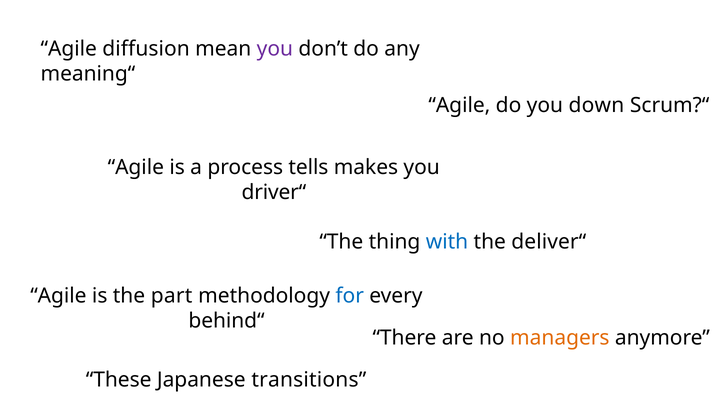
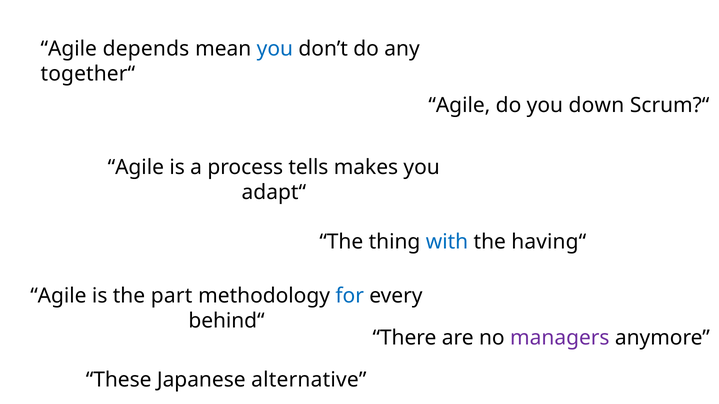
diffusion: diffusion -> depends (146, 49)
you colour: purple -> blue (275, 49)
meaning“: meaning“ -> together“ (88, 74)
driver“: driver“ -> adapt“ (274, 193)
deliver“: deliver“ -> having“ (549, 242)
managers colour: orange -> purple (560, 338)
transitions: transitions -> alternative (309, 380)
